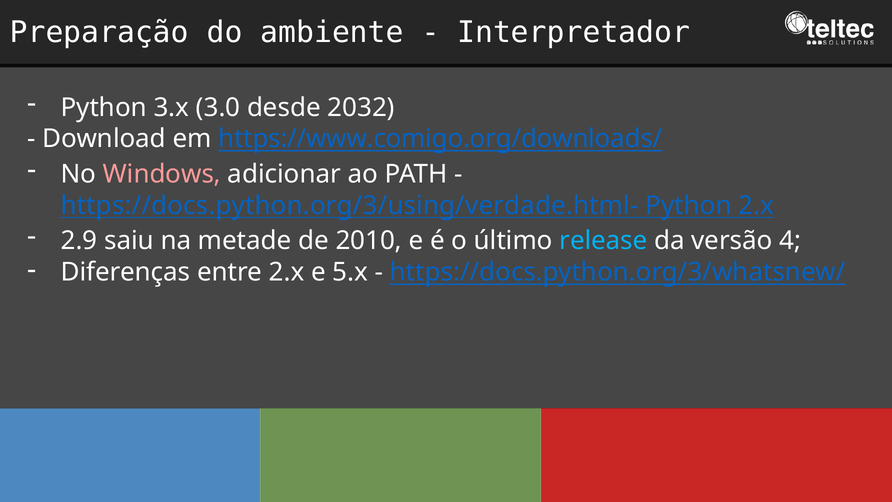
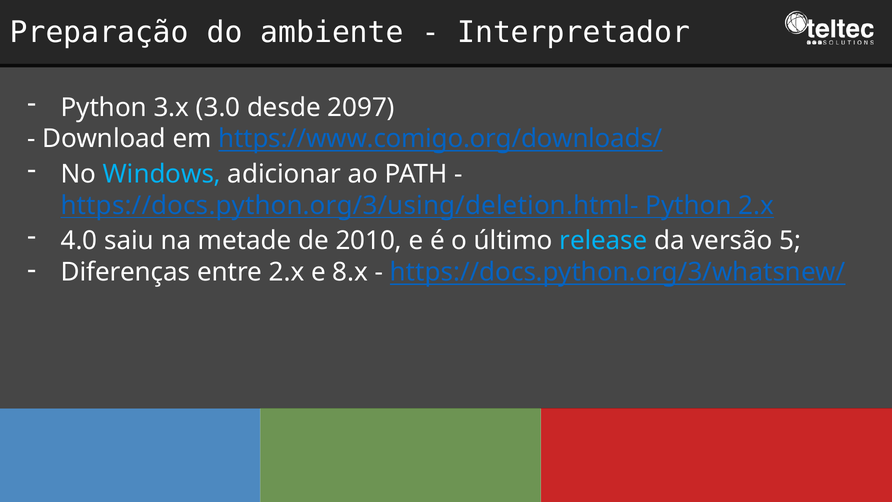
2032: 2032 -> 2097 (361, 108)
Windows colour: pink -> light blue (162, 174)
https://docs.python.org/3/using/verdade.html-: https://docs.python.org/3/using/verdade.html- -> https://docs.python.org/3/using/deletion.html- (350, 205)
2.9: 2.9 -> 4.0 (79, 241)
4: 4 -> 5 (790, 241)
5.x: 5.x -> 8.x (350, 272)
